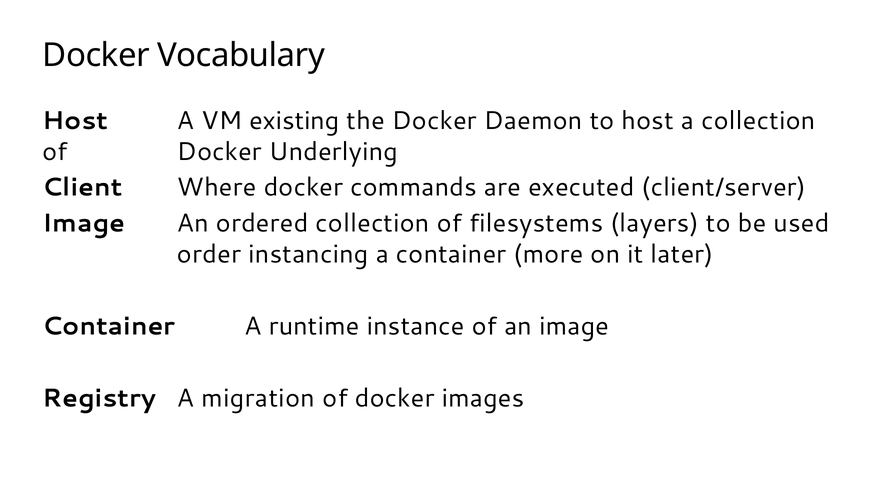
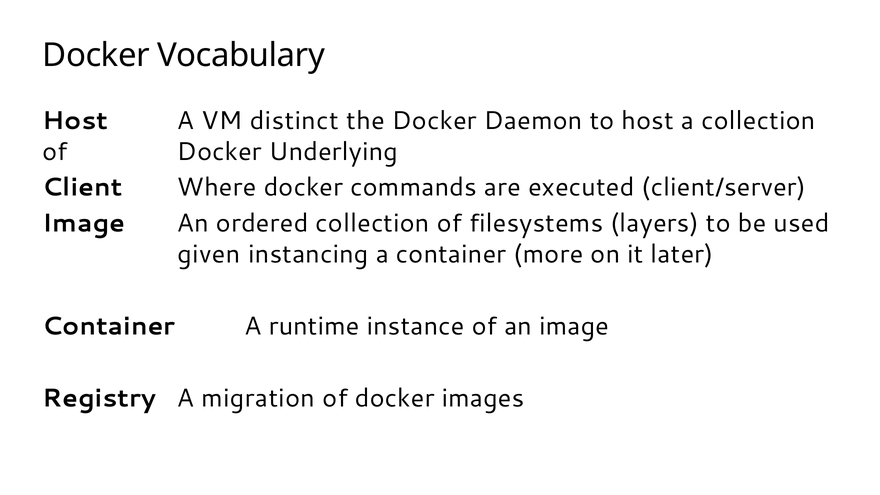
existing: existing -> distinct (294, 121)
order: order -> given (209, 254)
